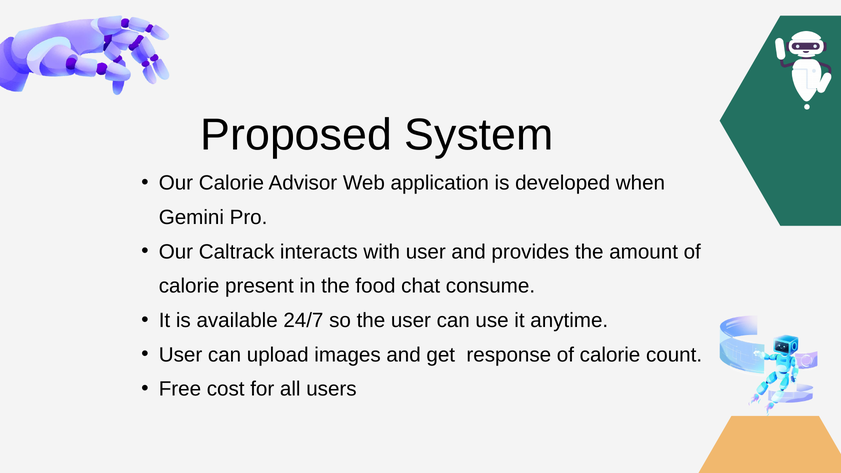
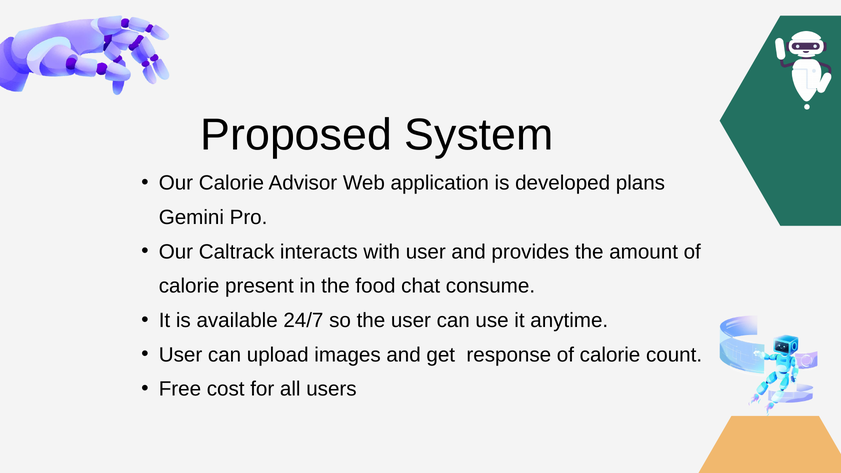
when: when -> plans (640, 183)
